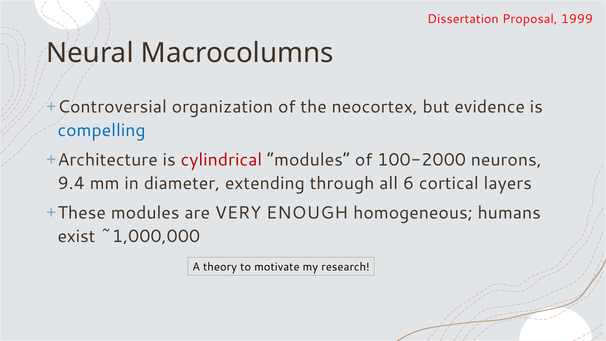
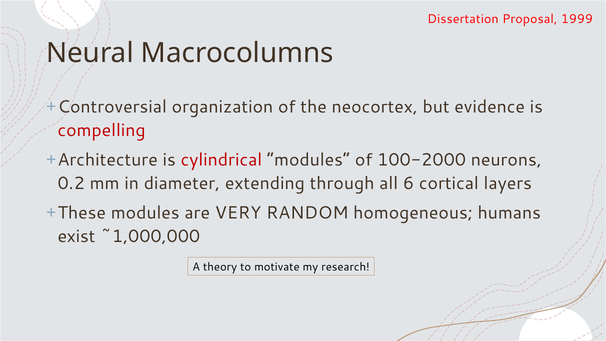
compelling colour: blue -> red (102, 130)
9.4: 9.4 -> 0.2 (71, 183)
ENOUGH: ENOUGH -> RANDOM (307, 213)
